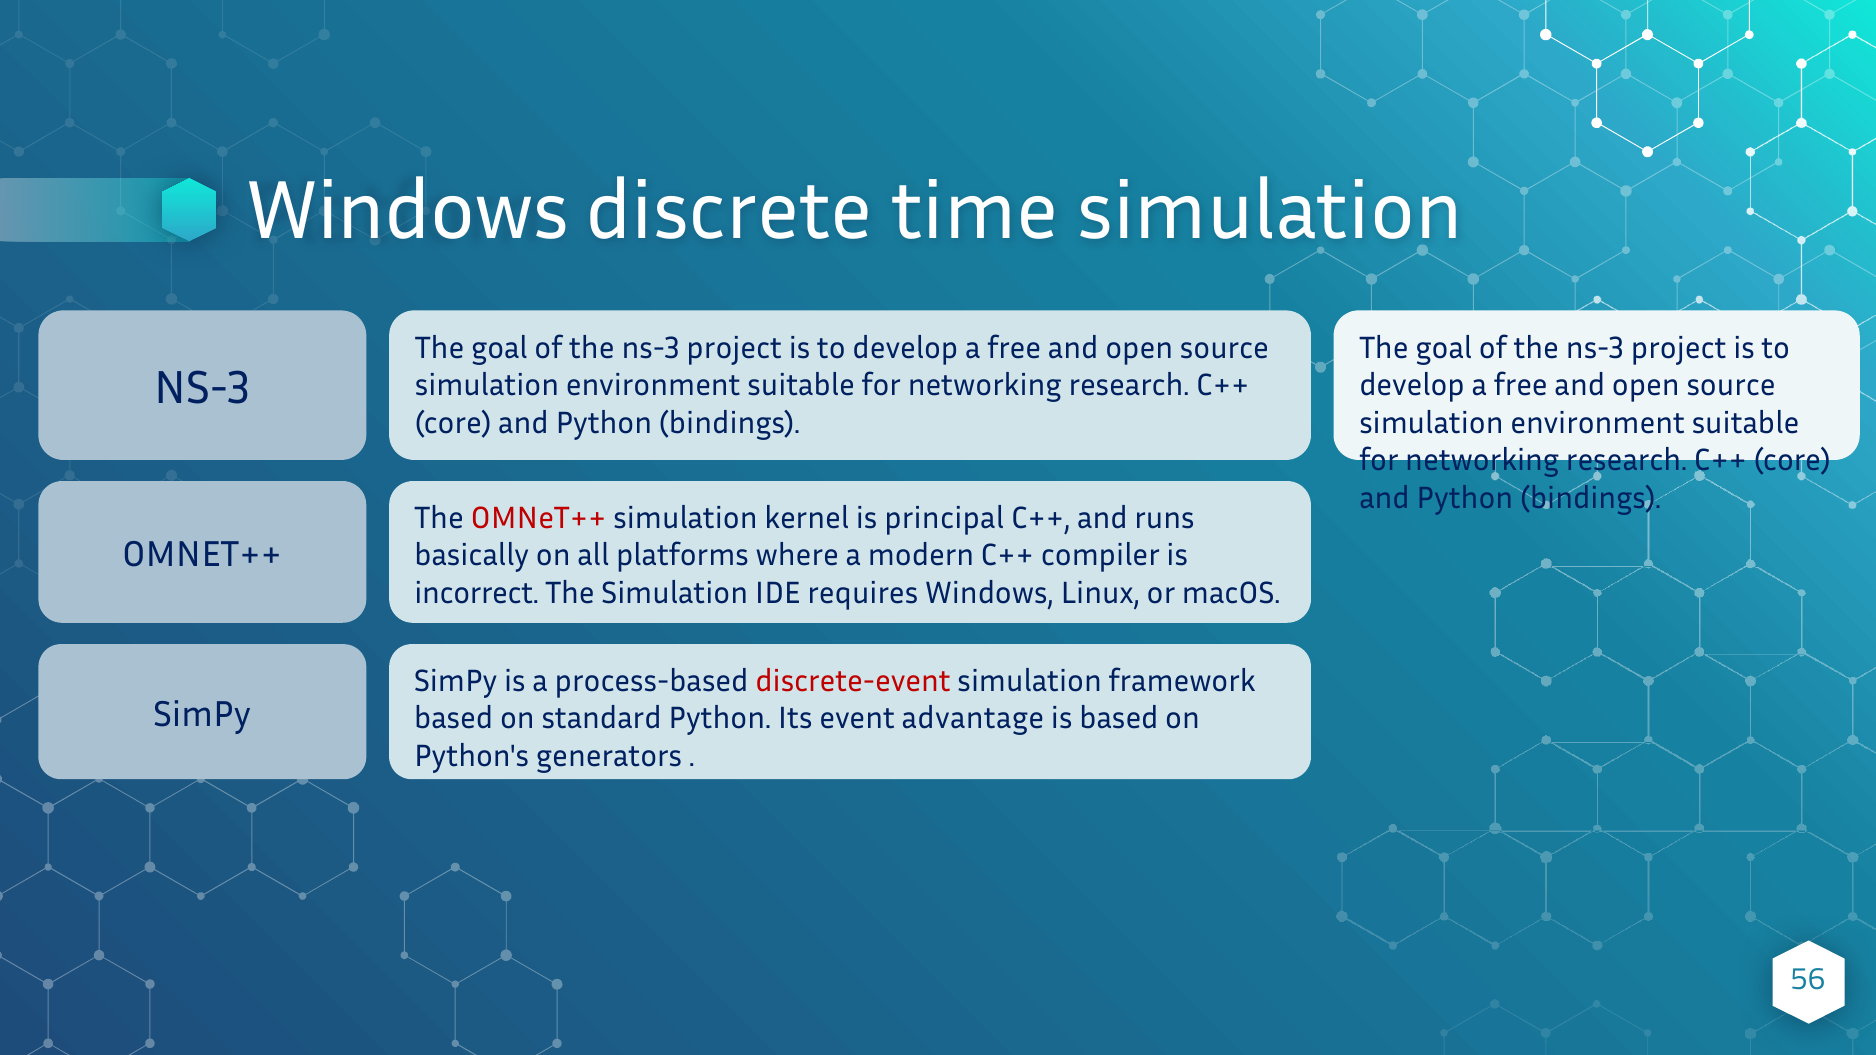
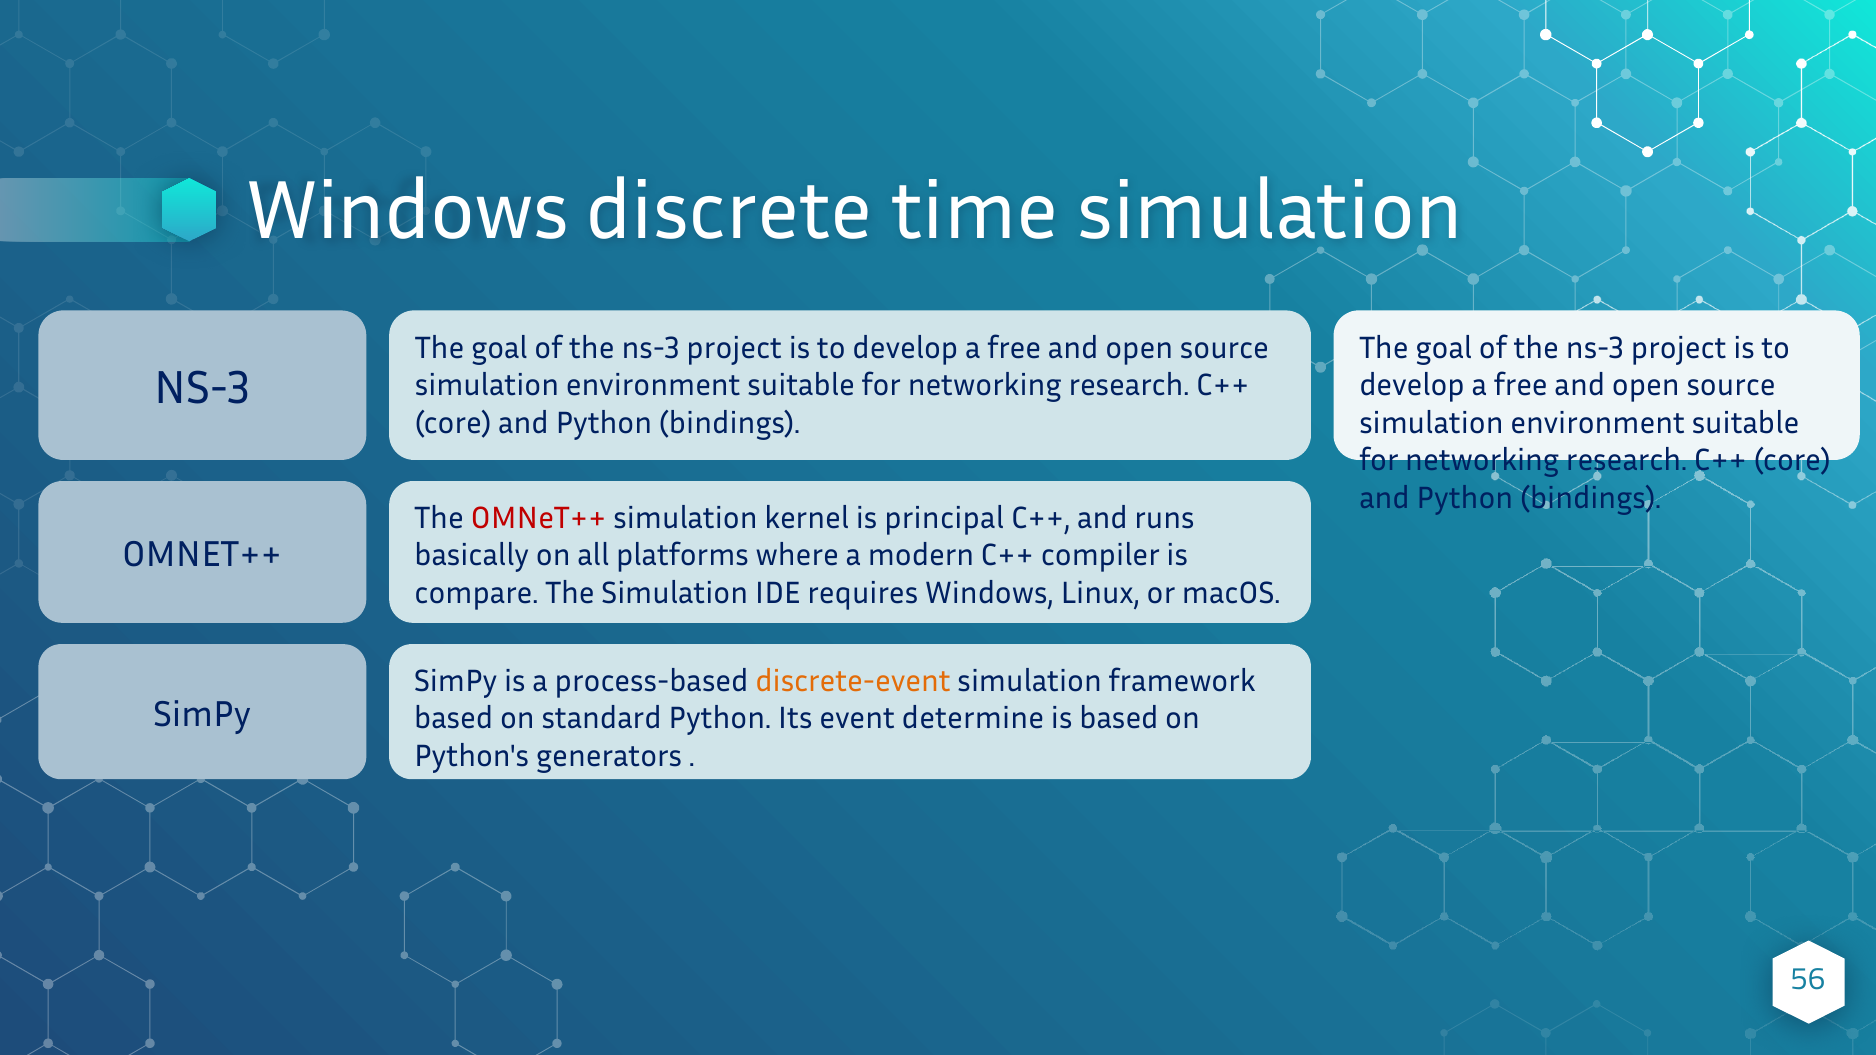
incorrect: incorrect -> compare (476, 593)
discrete-event colour: red -> orange (853, 681)
advantage: advantage -> determine (973, 719)
